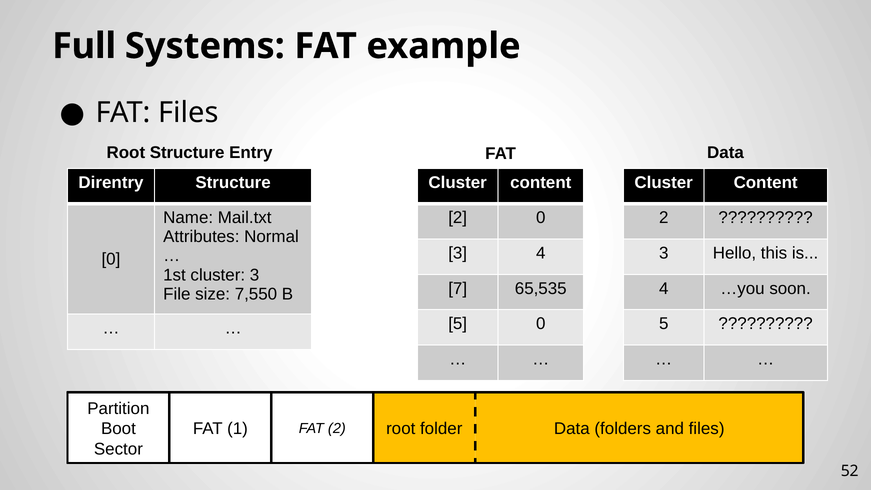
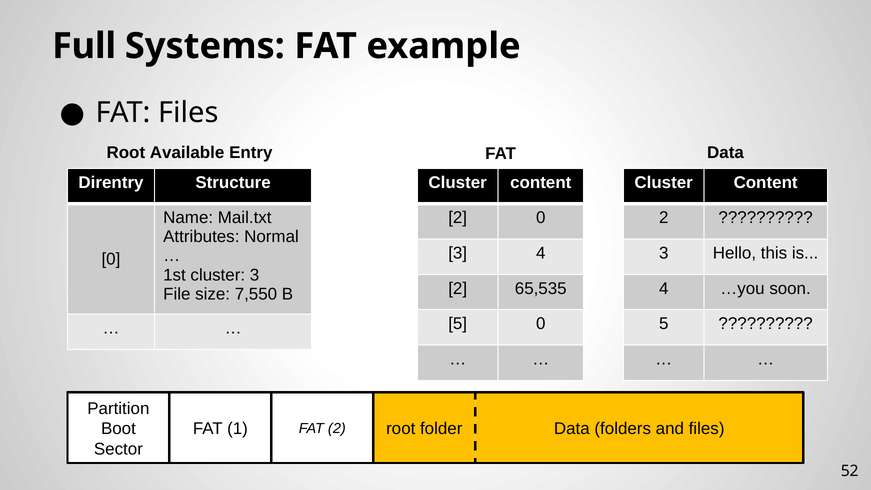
Root Structure: Structure -> Available (187, 153)
7: 7 -> 2 (458, 289)
